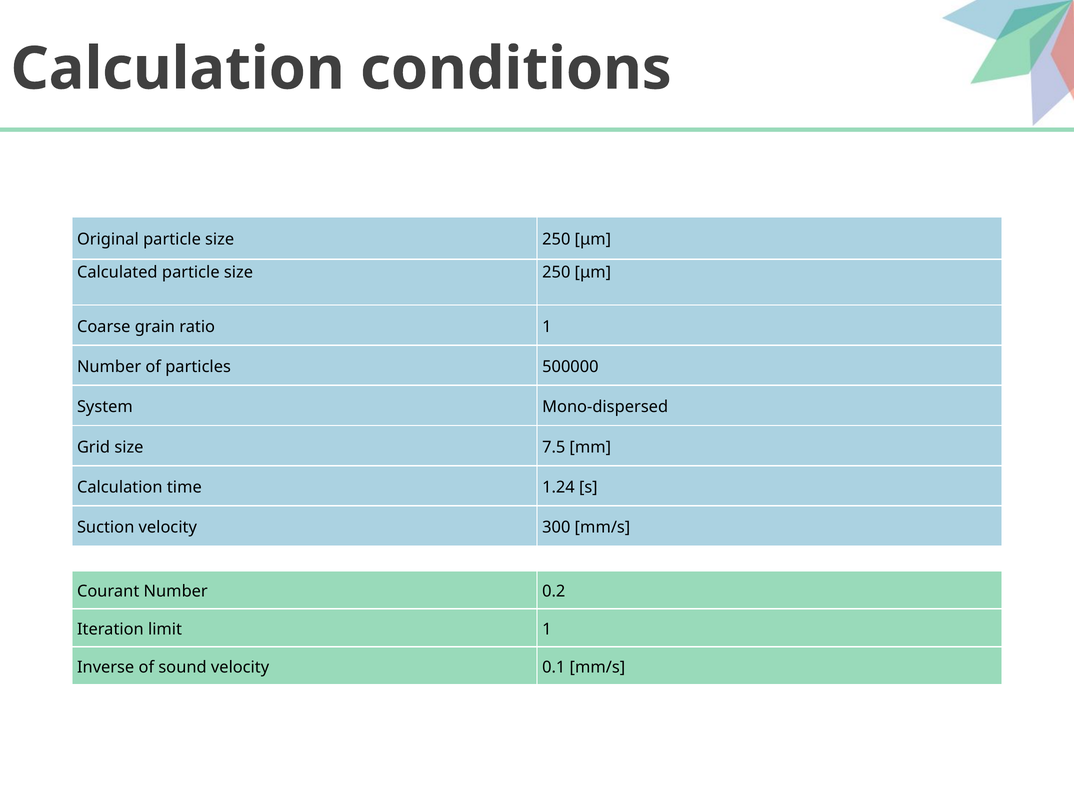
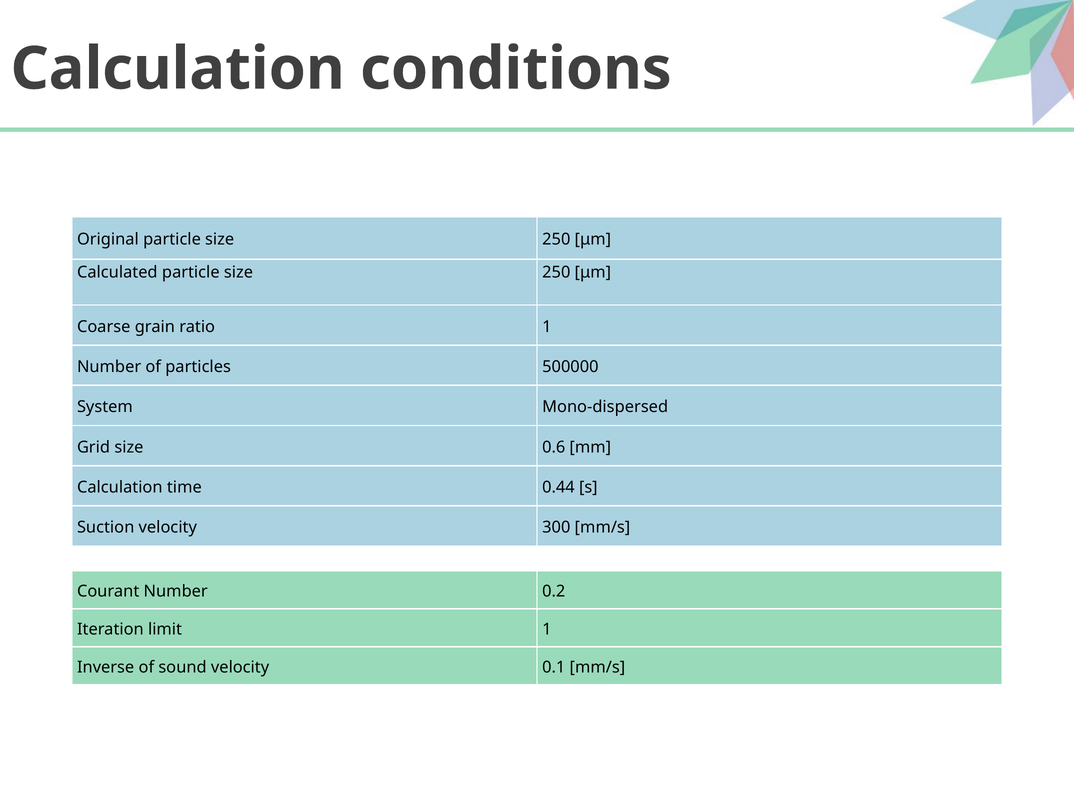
7.5: 7.5 -> 0.6 (554, 447)
1.24: 1.24 -> 0.44 (558, 487)
